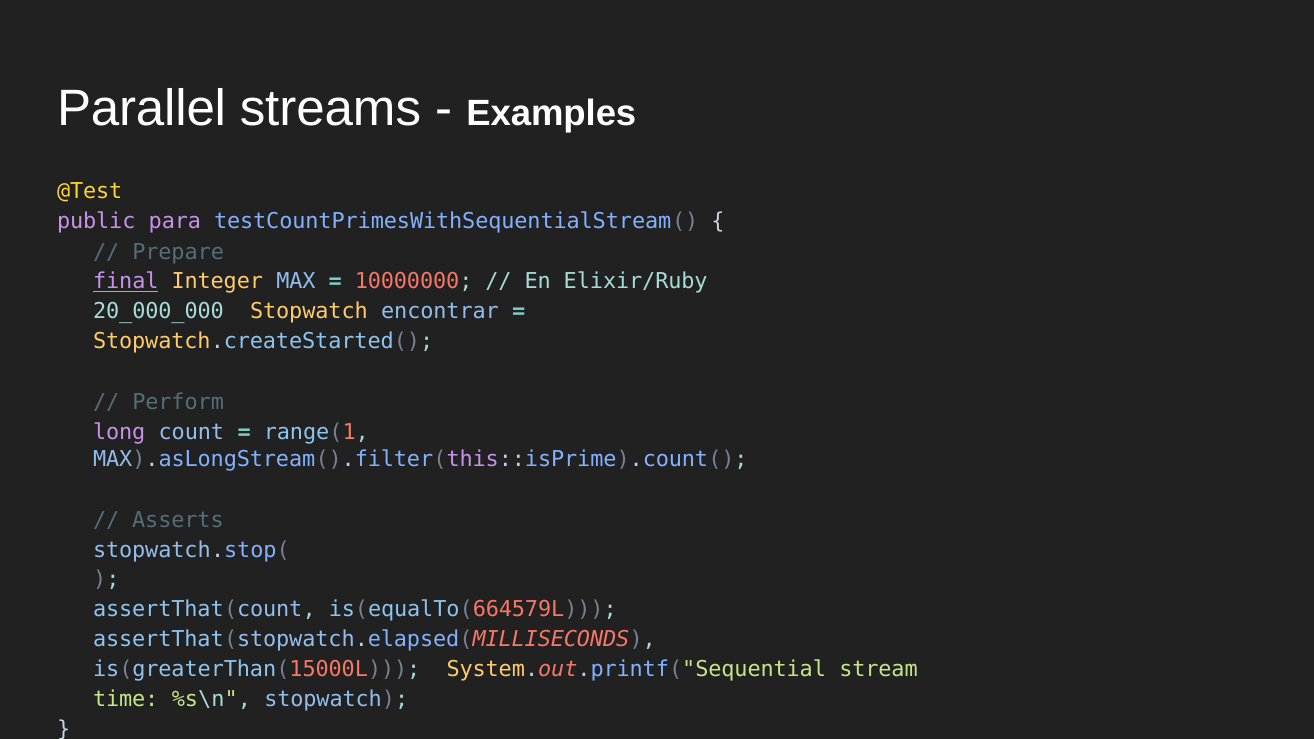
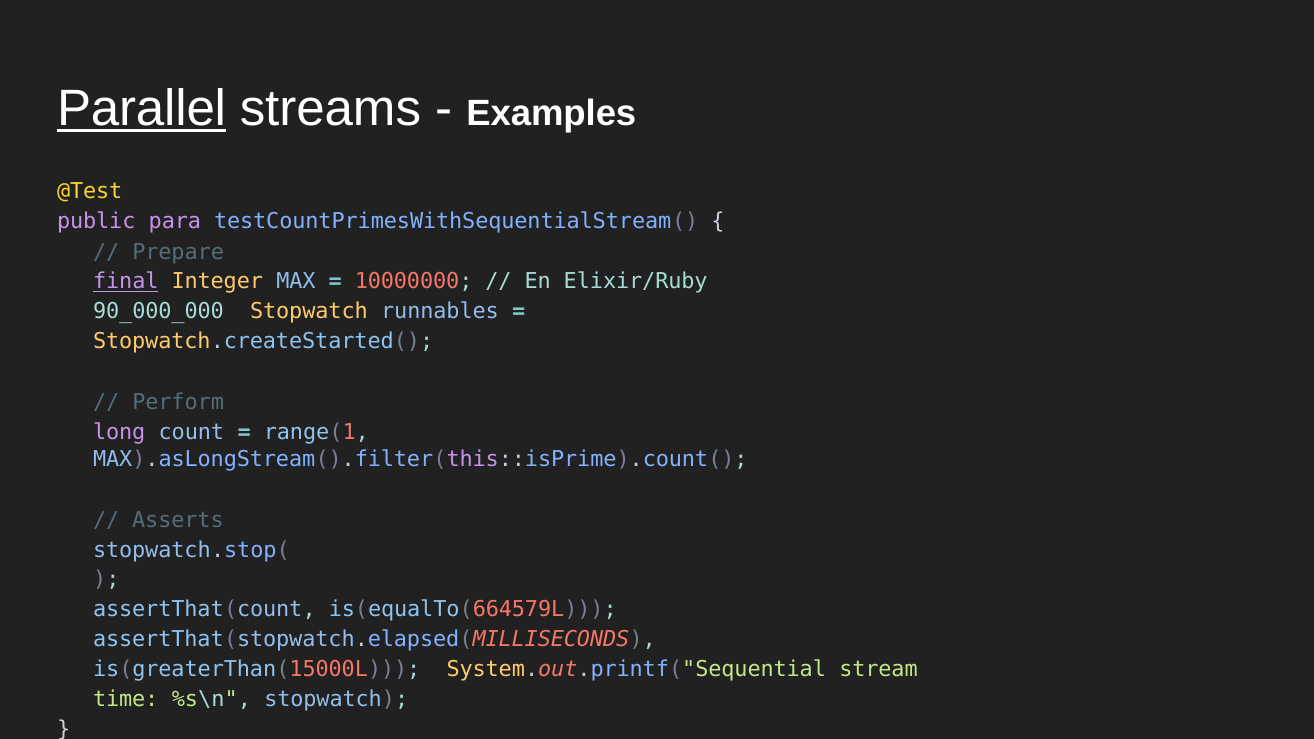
Parallel underline: none -> present (142, 108)
20_000_000: 20_000_000 -> 90_000_000 (158, 312)
encontrar: encontrar -> runnables (440, 312)
